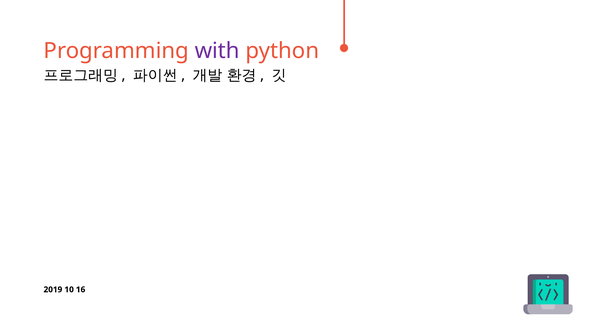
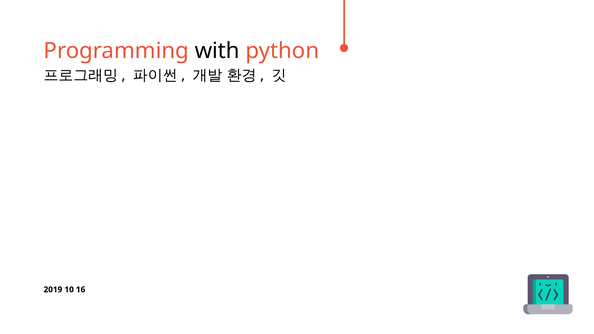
with colour: purple -> black (217, 51)
